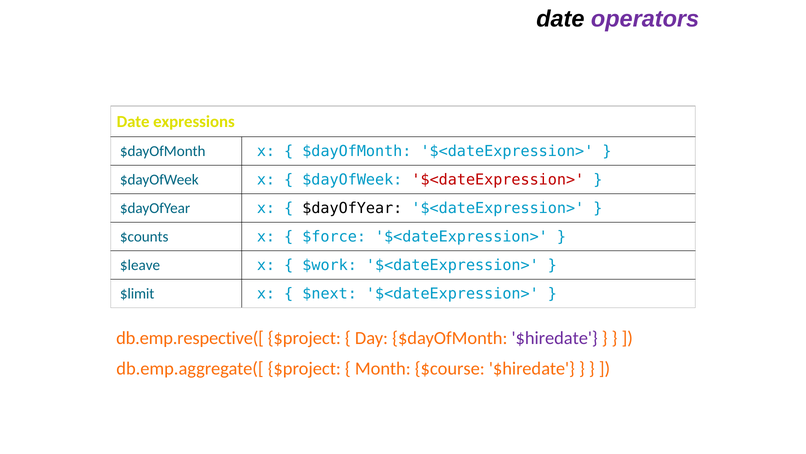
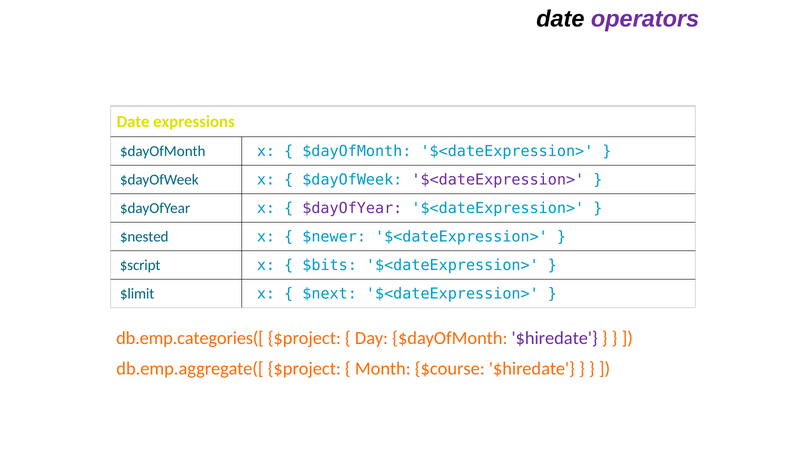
$<dateExpression> colour: red -> purple (498, 180)
$dayOfYear colour: black -> purple (352, 208)
$counts: $counts -> $nested (144, 236)
$force: $force -> $newer (334, 236)
$leave: $leave -> $script (140, 265)
$work: $work -> $bits (330, 265)
db.emp.respective([: db.emp.respective([ -> db.emp.categories([ (190, 338)
